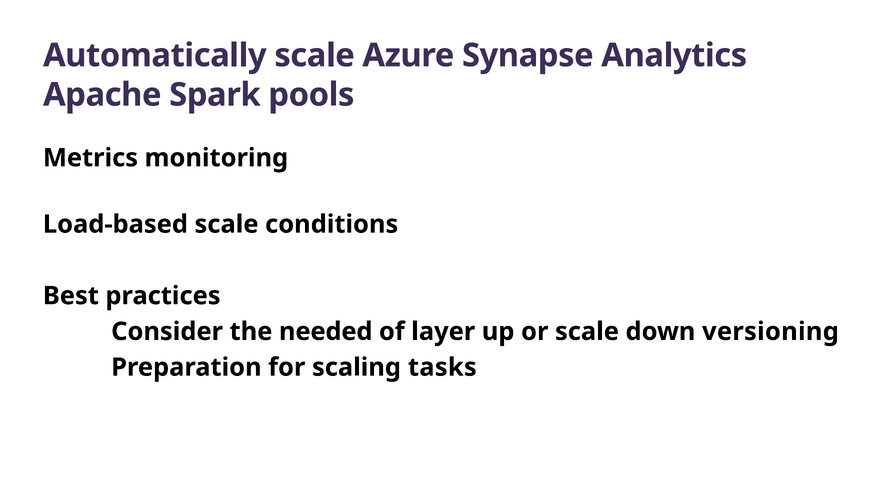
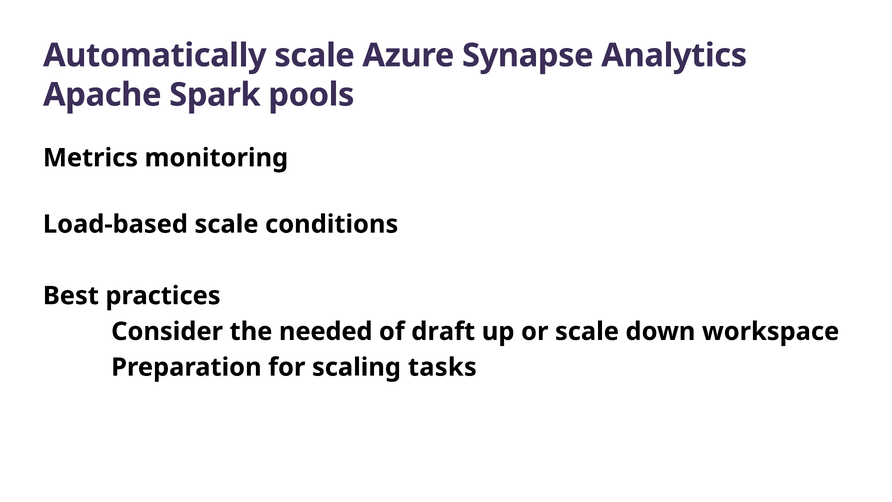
layer: layer -> draft (443, 331)
versioning: versioning -> workspace (771, 331)
